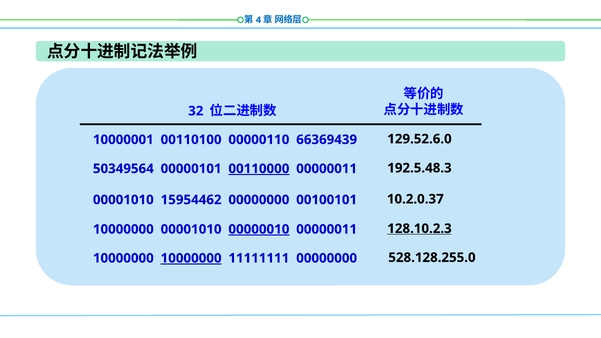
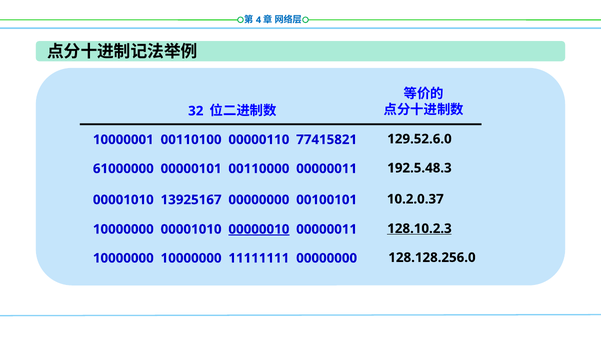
66369439: 66369439 -> 77415821 (327, 140)
50349564: 50349564 -> 61000000 (123, 169)
00110000 underline: present -> none (259, 169)
15954462: 15954462 -> 13925167 (191, 200)
10000000 underline: present -> none (191, 258)
528.128.255.0: 528.128.255.0 -> 128.128.256.0 (432, 258)
